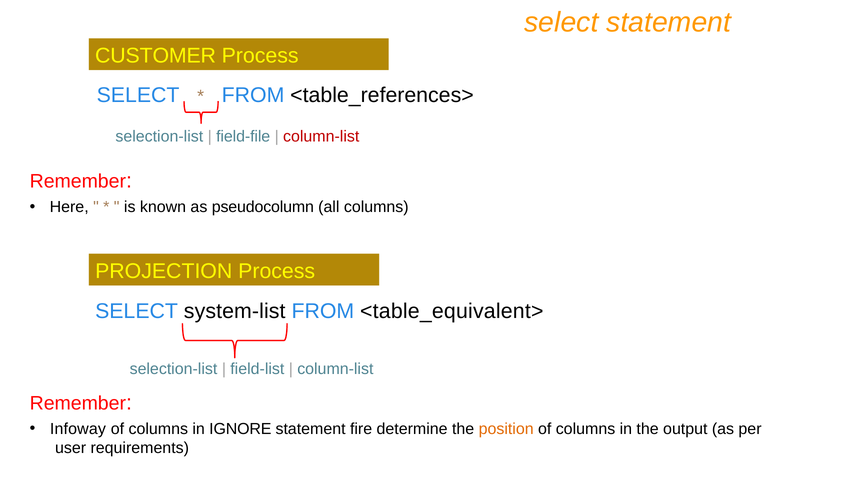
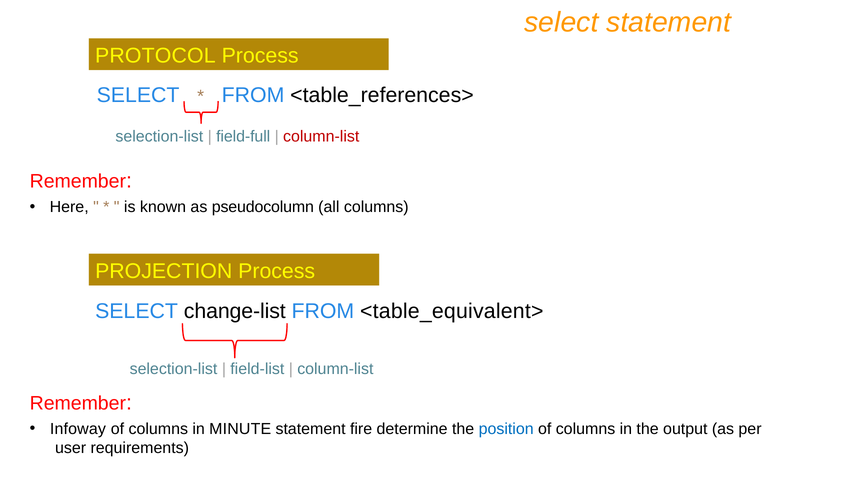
CUSTOMER: CUSTOMER -> PROTOCOL (155, 56)
field-file: field-file -> field-full (243, 136)
system-list: system-list -> change-list (235, 311)
IGNORE: IGNORE -> MINUTE (240, 429)
position colour: orange -> blue (506, 429)
